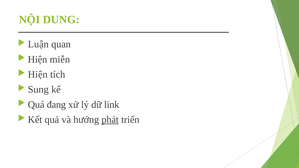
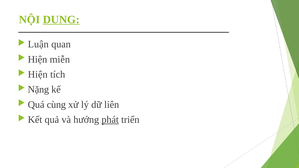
DUNG underline: none -> present (61, 20)
Sung: Sung -> Nặng (38, 90)
đang: đang -> cùng (56, 105)
link: link -> liên (112, 105)
